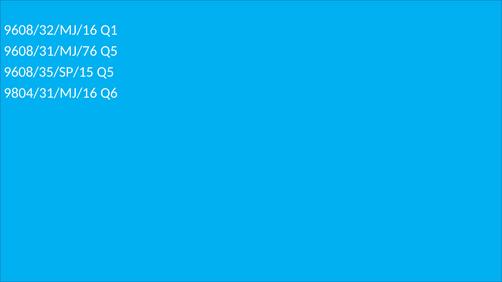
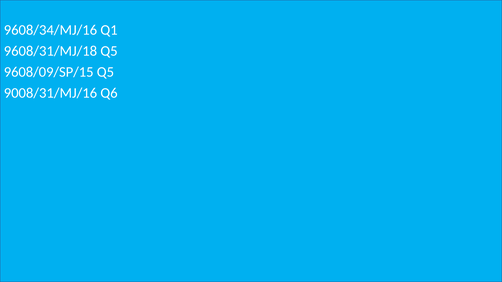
9608/32/MJ/16: 9608/32/MJ/16 -> 9608/34/MJ/16 (50, 30)
9608/31/MJ/76: 9608/31/MJ/76 -> 9608/31/MJ/18 (50, 51)
9608/35/SP/15: 9608/35/SP/15 -> 9608/09/SP/15 (49, 72)
9804/31/MJ/16: 9804/31/MJ/16 -> 9008/31/MJ/16 (50, 93)
